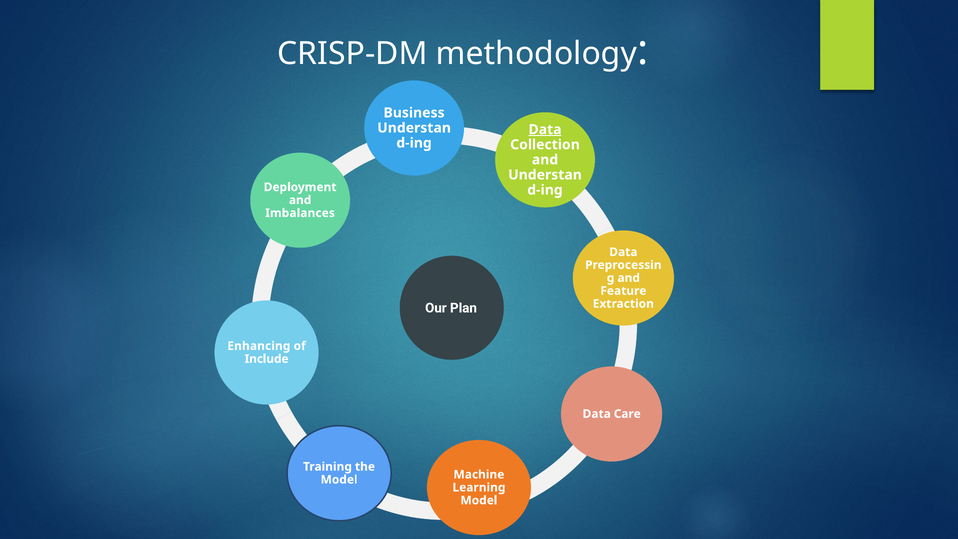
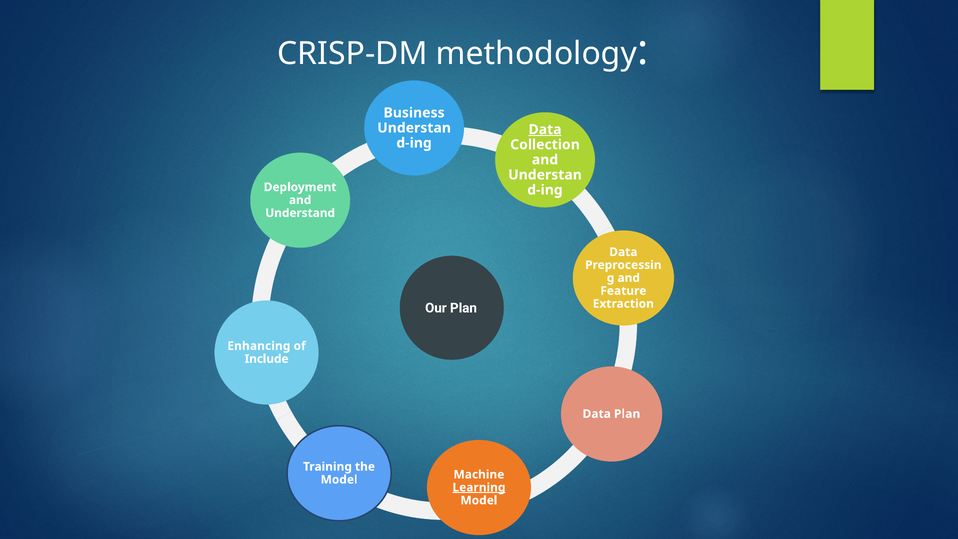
Imbalances: Imbalances -> Understand (300, 213)
Data Care: Care -> Plan (627, 414)
Learning underline: none -> present (479, 487)
